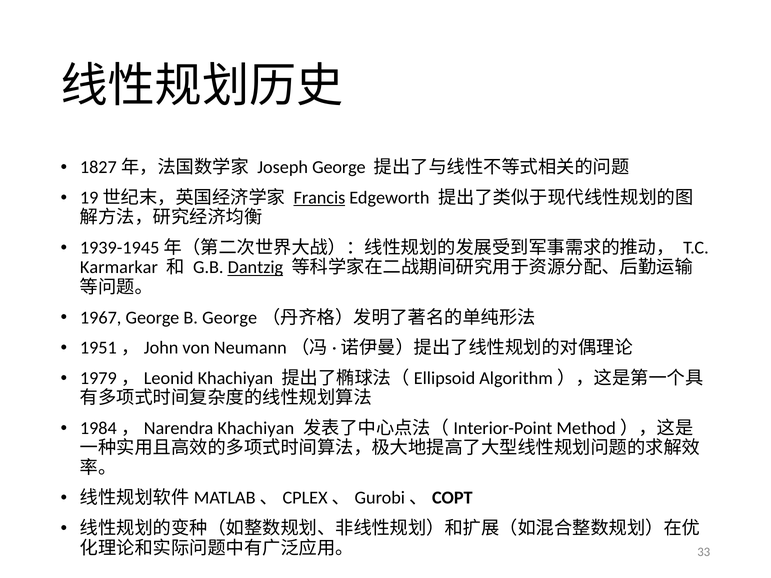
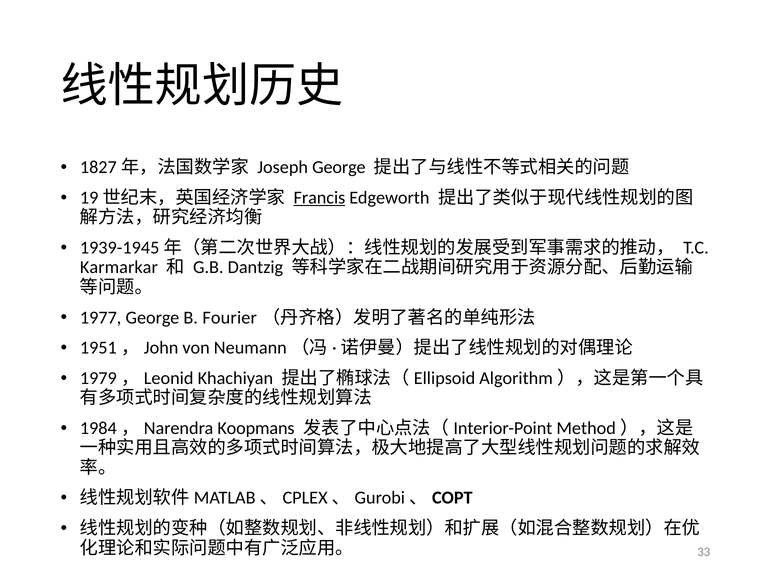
Dantzig underline: present -> none (255, 268)
1967: 1967 -> 1977 (101, 318)
B George: George -> Fourier (230, 318)
1984，Narendra Khachiyan: Khachiyan -> Koopmans (256, 428)
